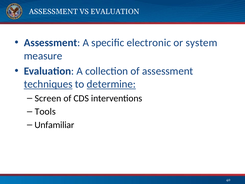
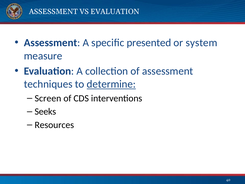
electronic: electronic -> presented (149, 43)
techniques underline: present -> none (48, 84)
Tools: Tools -> Seeks (45, 111)
Unfamiliar: Unfamiliar -> Resources (54, 125)
